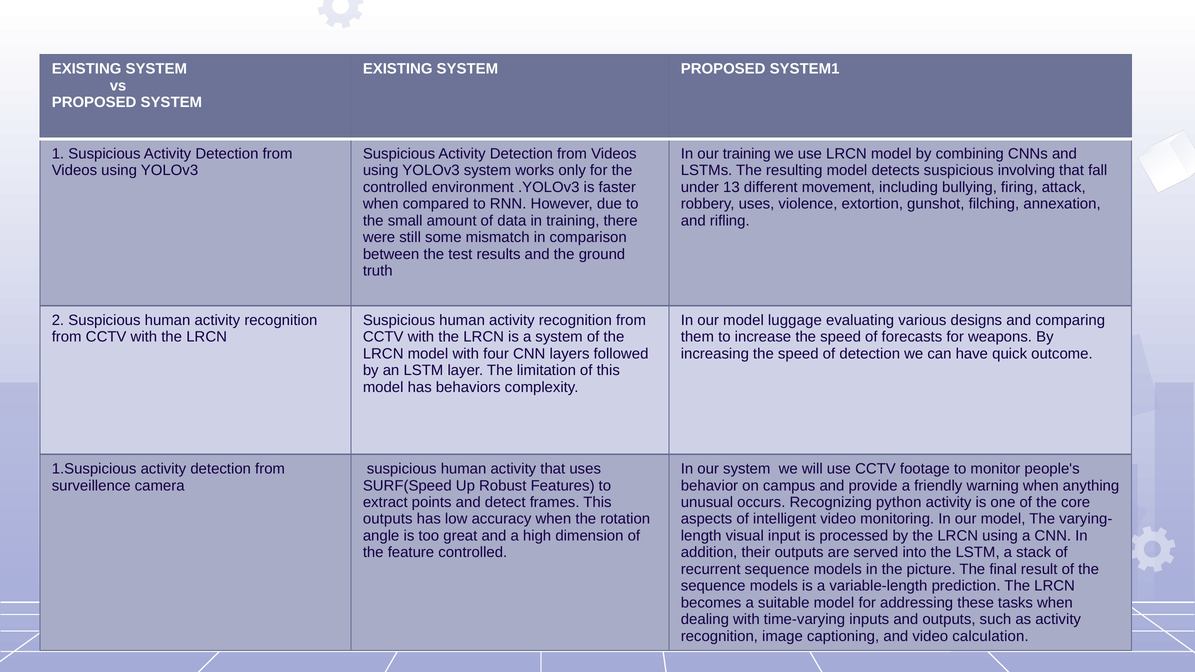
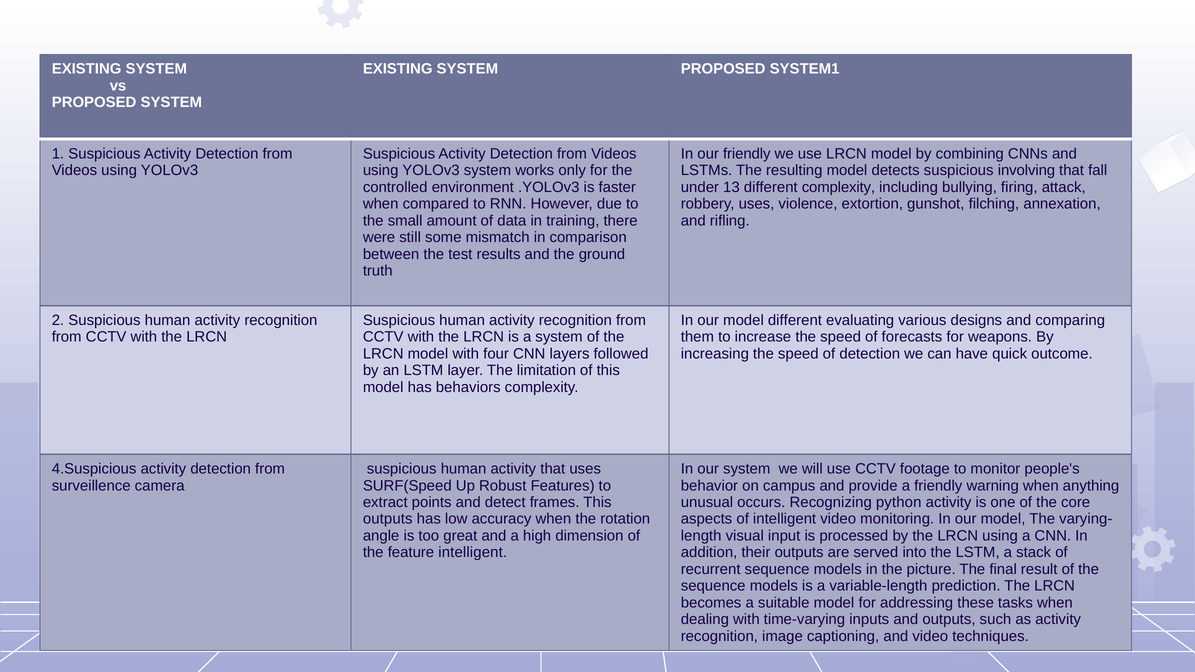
our training: training -> friendly (747, 154)
different movement: movement -> complexity (838, 187)
model luggage: luggage -> different (795, 320)
1.Suspicious: 1.Suspicious -> 4.Suspicious (94, 469)
feature controlled: controlled -> intelligent (473, 553)
calculation: calculation -> techniques (991, 636)
